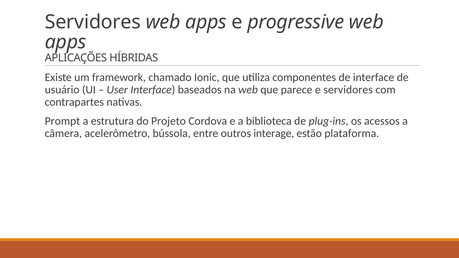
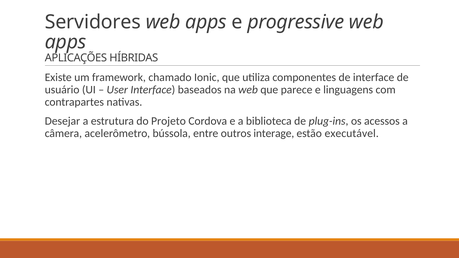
e servidores: servidores -> linguagens (348, 90)
Prompt: Prompt -> Desejar (62, 121)
plataforma: plataforma -> executável (352, 134)
